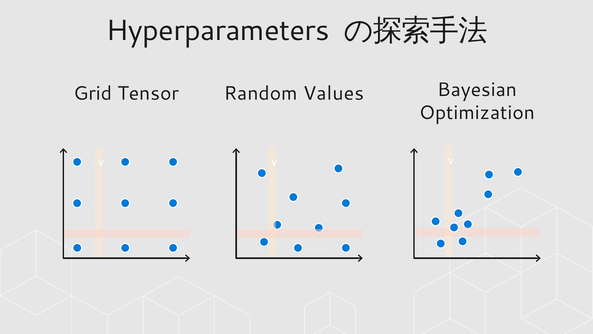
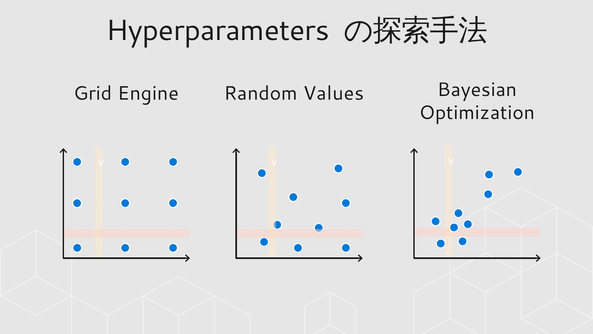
Tensor: Tensor -> Engine (148, 93)
